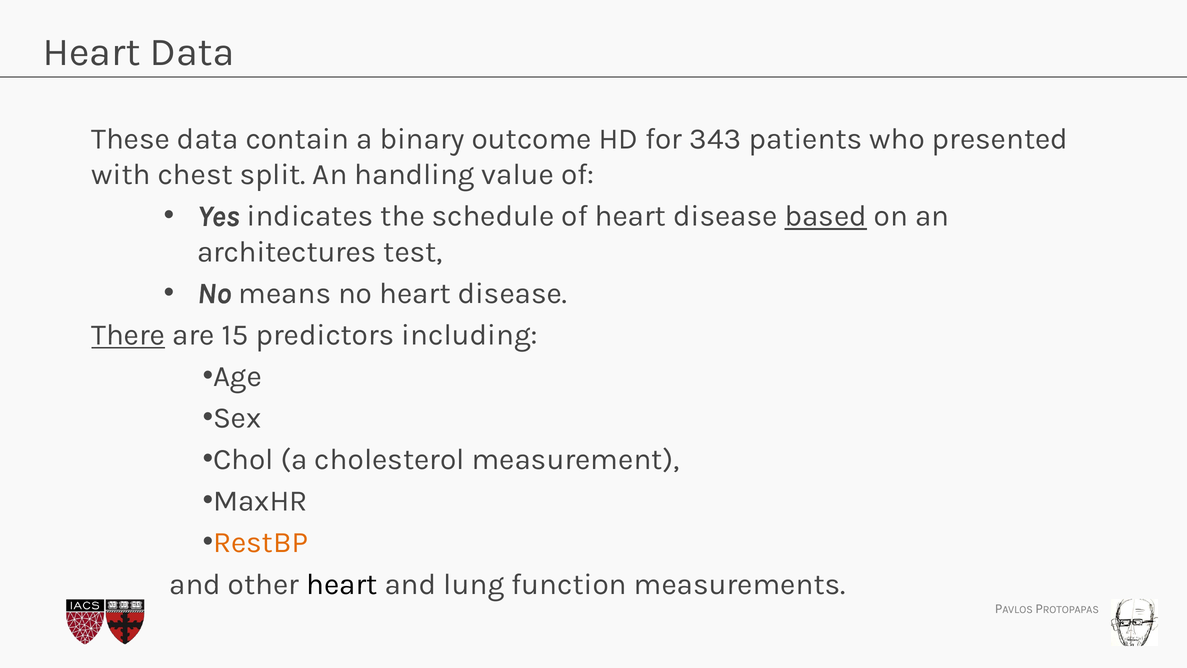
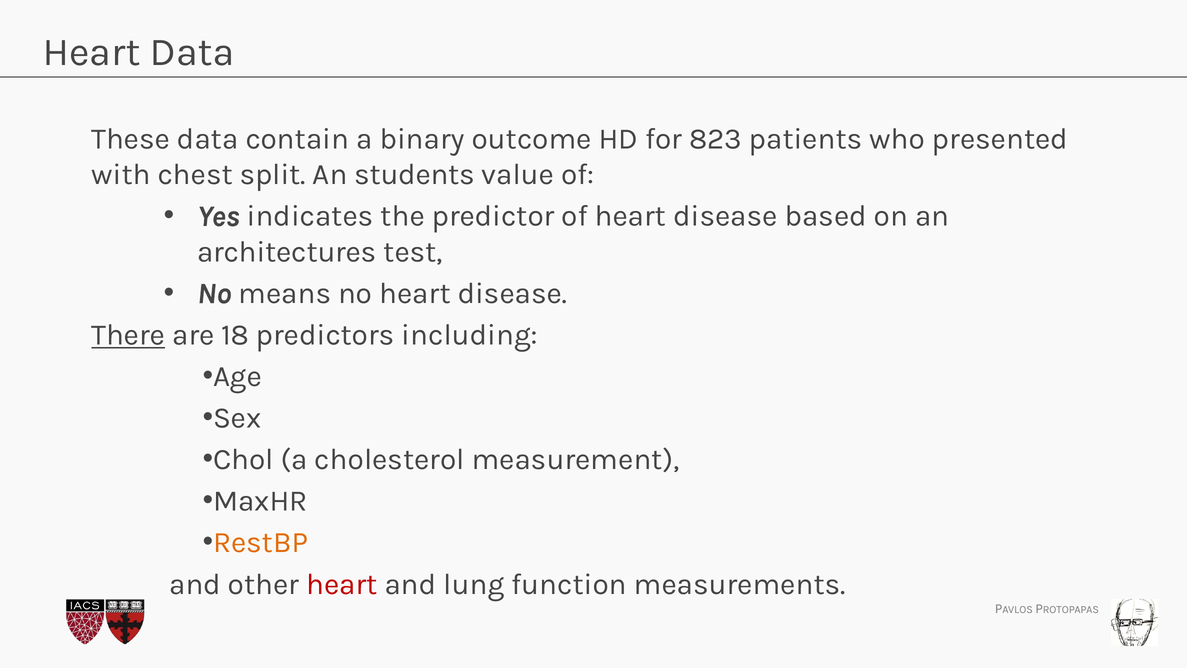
343: 343 -> 823 (716, 139)
handling: handling -> students (415, 175)
schedule: schedule -> predictor (493, 216)
based underline: present -> none (826, 216)
15: 15 -> 18 (235, 335)
heart colour: black -> red (342, 584)
